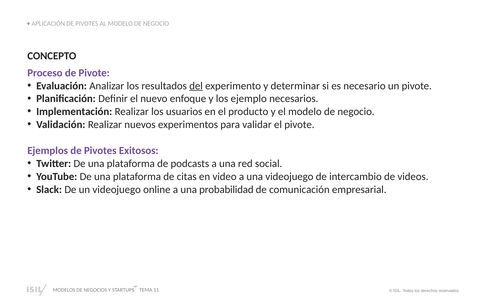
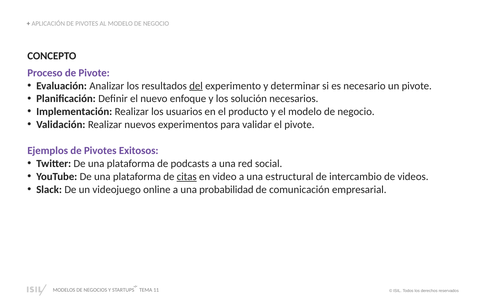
ejemplo: ejemplo -> solución (249, 99)
citas underline: none -> present (187, 176)
una videojuego: videojuego -> estructural (289, 176)
